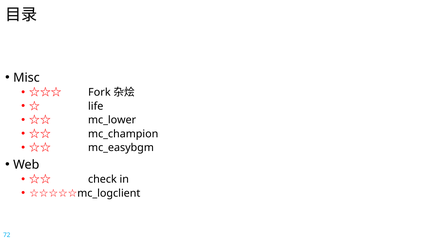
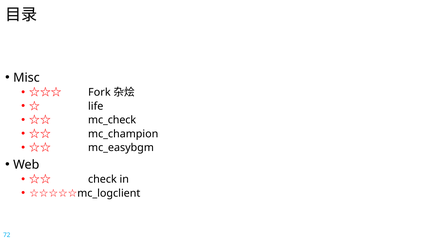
mc_lower: mc_lower -> mc_check (112, 120)
